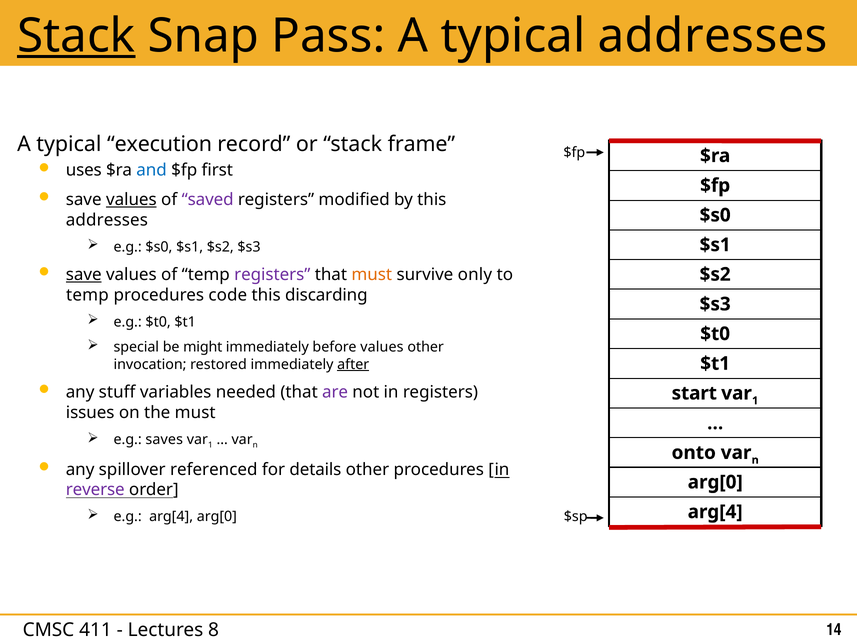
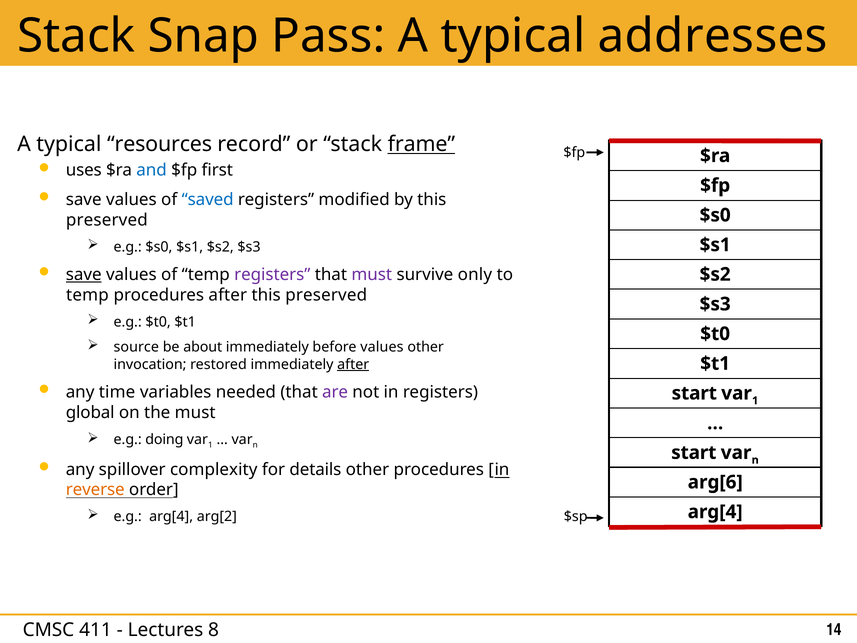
Stack underline: present -> none (76, 36)
execution: execution -> resources (160, 144)
frame underline: none -> present (421, 144)
values underline: present -> none (131, 199)
saved colour: purple -> blue (208, 199)
addresses: addresses -> preserved (107, 220)
must colour: orange -> purple (372, 274)
procedures code: code -> after (228, 295)
discarding: discarding -> preserved (326, 295)
special: special -> source (136, 347)
might: might -> about (203, 347)
stuff: stuff -> time (117, 392)
issues: issues -> global (90, 412)
saves: saves -> doing (164, 439)
onto: onto -> start (694, 452)
referenced: referenced -> complexity (214, 469)
arg[0: arg[0 -> arg[6 (715, 482)
reverse colour: purple -> orange (95, 490)
arg[4 arg[0: arg[0 -> arg[2 (217, 516)
